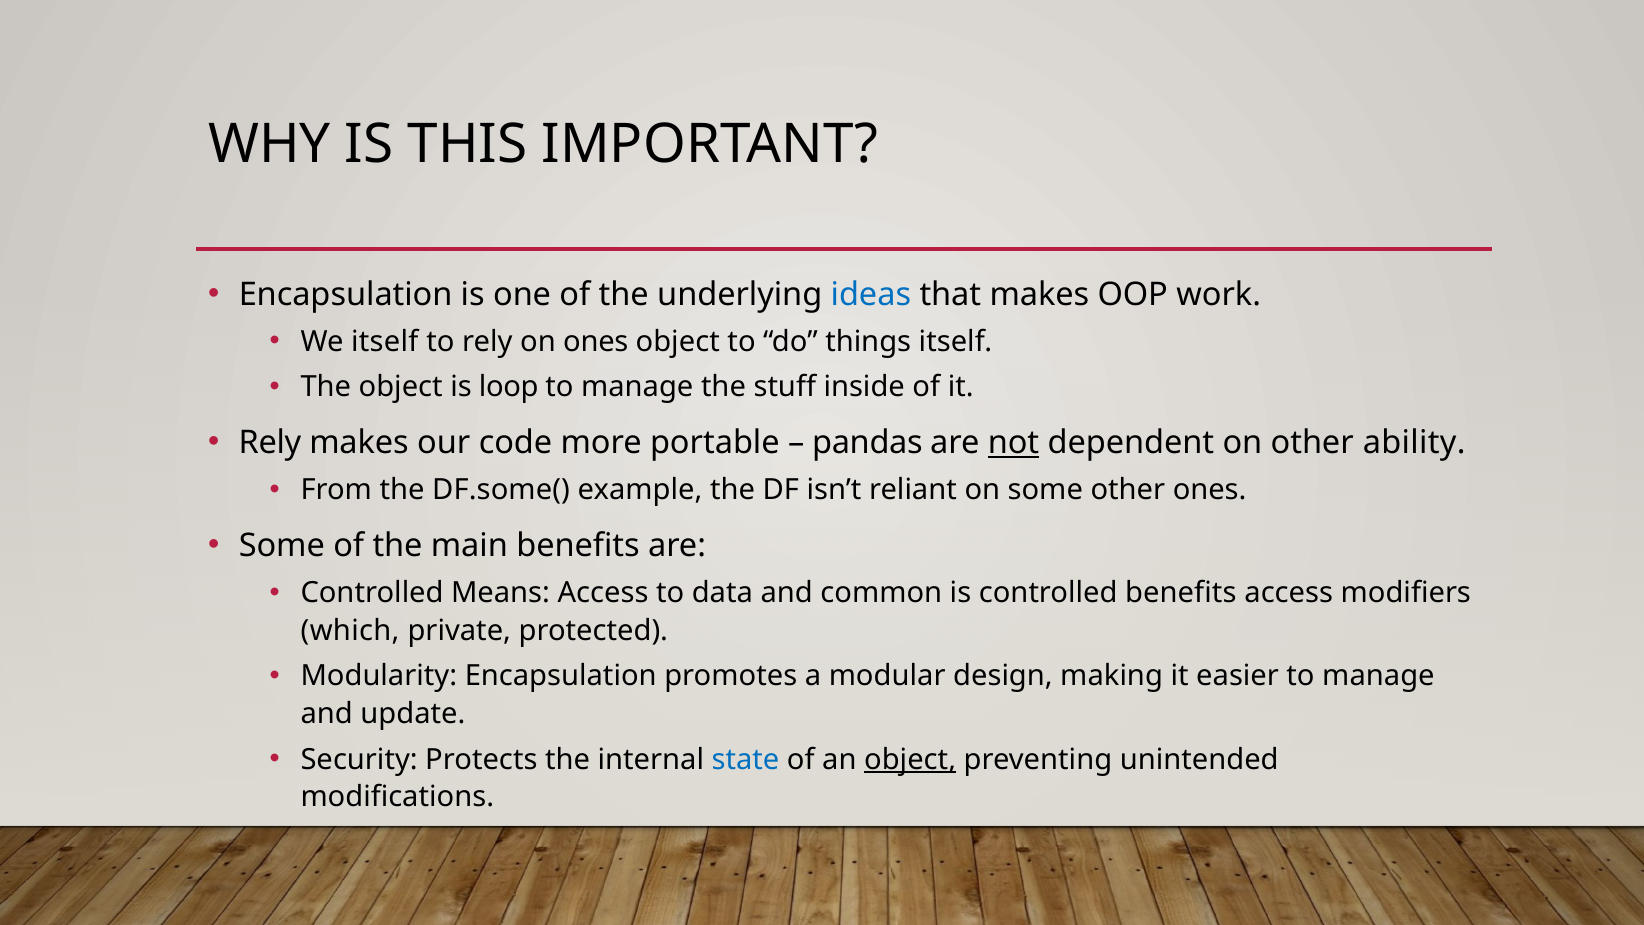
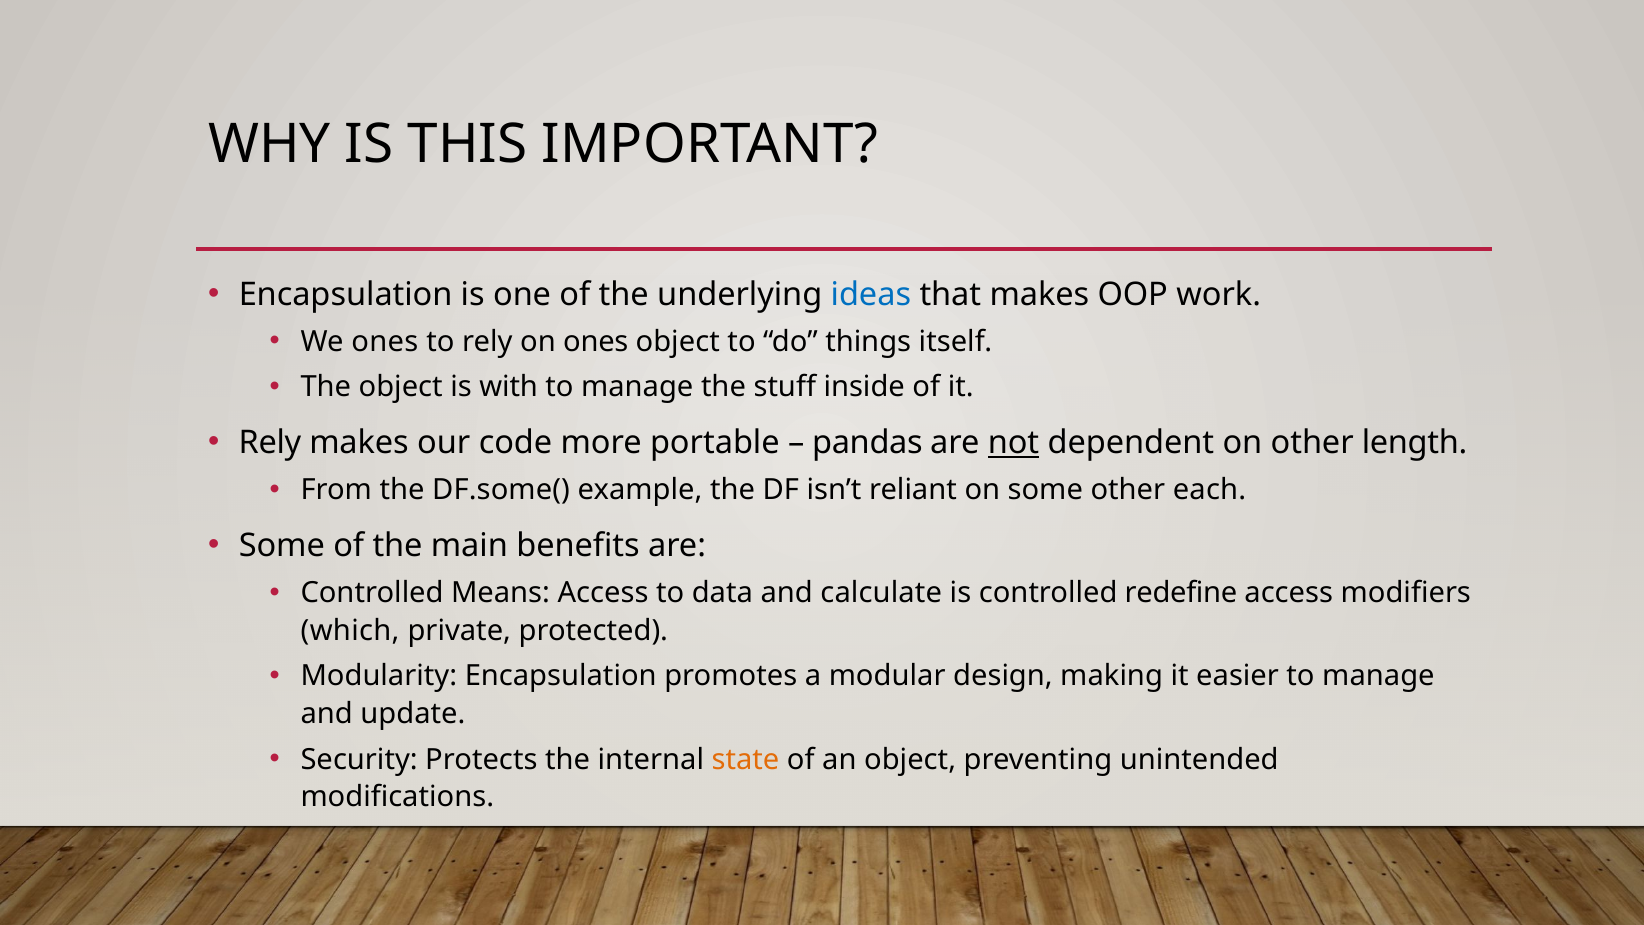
We itself: itself -> ones (385, 342)
loop: loop -> with (509, 387)
ability: ability -> length (1415, 443)
other ones: ones -> each (1210, 490)
common: common -> calculate (881, 593)
controlled benefits: benefits -> redefine (1181, 593)
state colour: blue -> orange (745, 759)
object underline: present -> none (910, 759)
